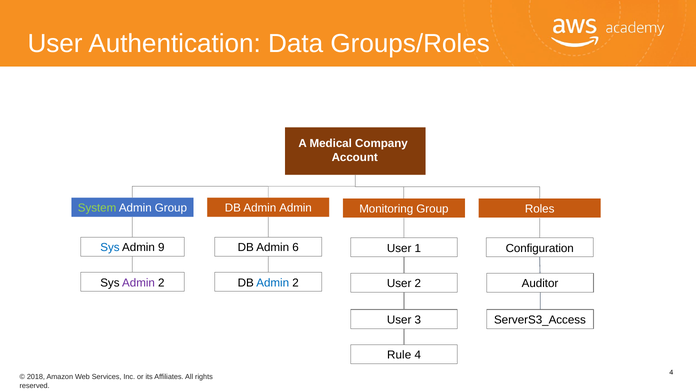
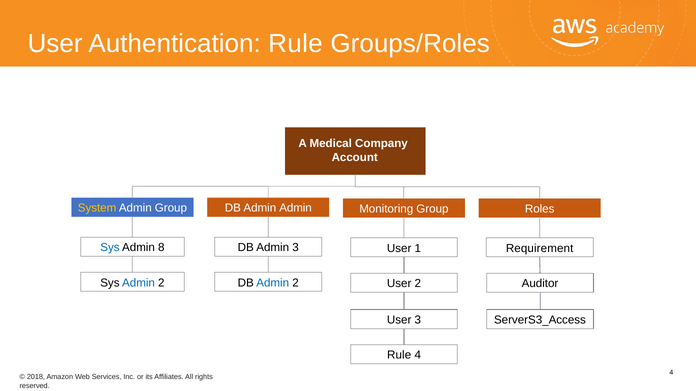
Authentication Data: Data -> Rule (295, 44)
System colour: light green -> yellow (97, 208)
9: 9 -> 8 (161, 248)
Admin 6: 6 -> 3 (295, 248)
Configuration: Configuration -> Requirement (540, 249)
Admin colour: purple -> blue (139, 283)
